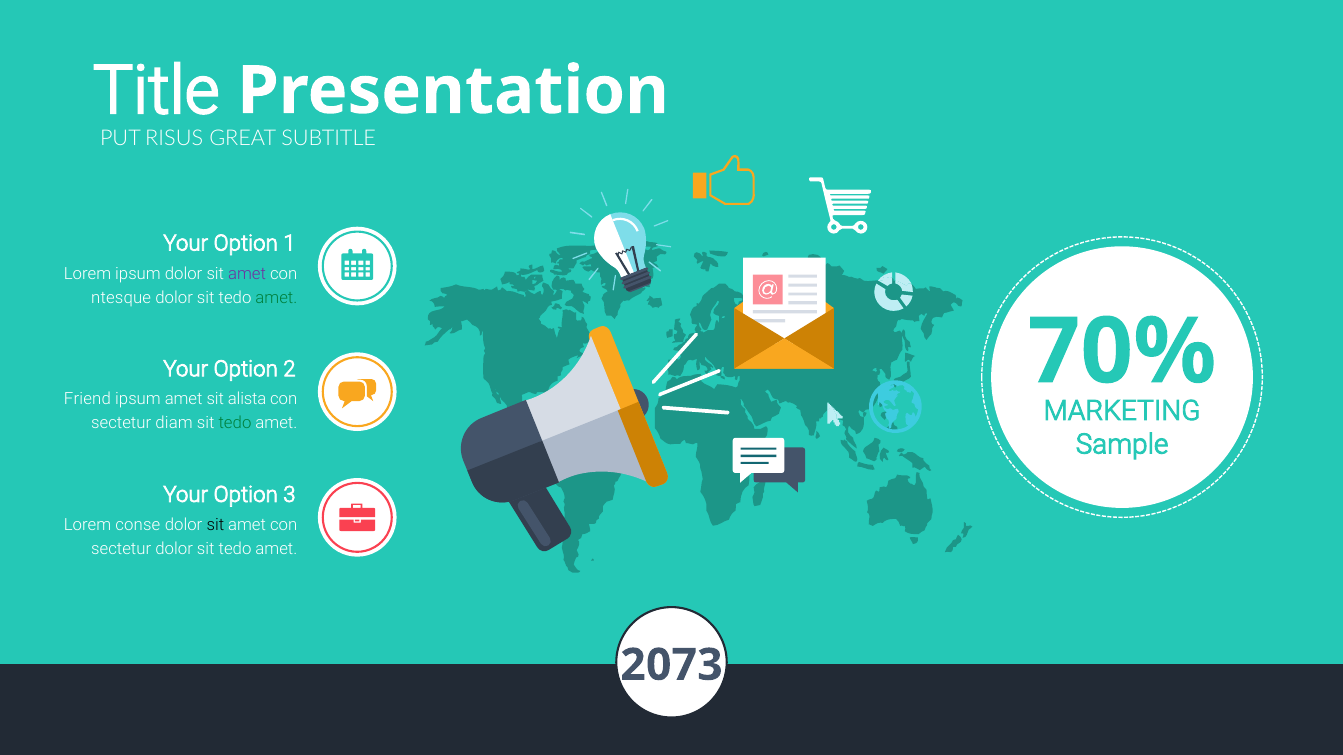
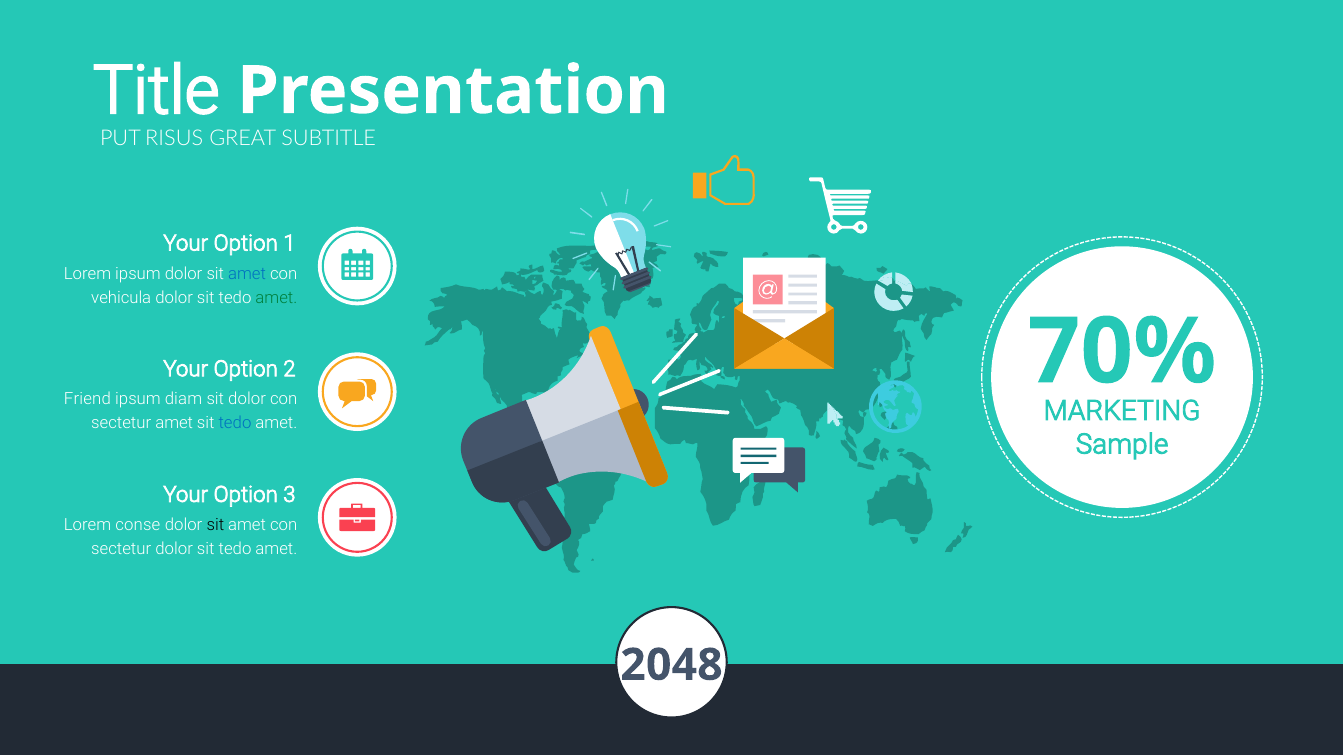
amet colour: purple -> blue (247, 274)
ntesque: ntesque -> vehicula (121, 298)
ipsum amet: amet -> diam (183, 400)
sit alista: alista -> dolor (247, 400)
sectetur diam: diam -> amet (174, 424)
tedo colour: green -> blue (235, 424)
2073: 2073 -> 2048 (672, 665)
